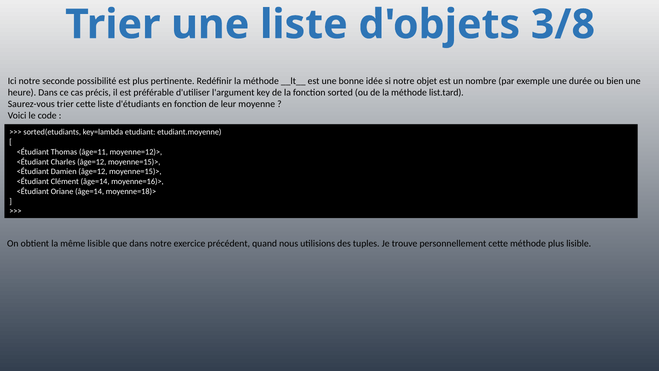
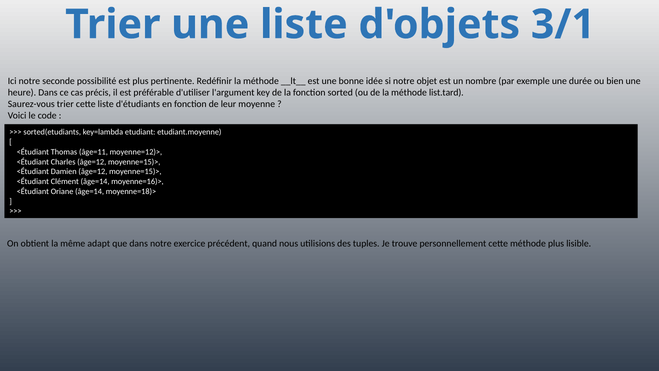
3/8: 3/8 -> 3/1 (563, 25)
même lisible: lisible -> adapt (99, 243)
